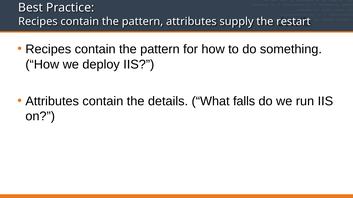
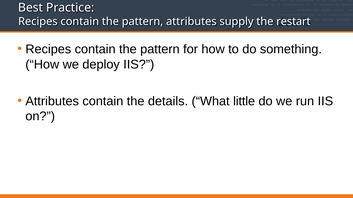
falls: falls -> little (244, 101)
